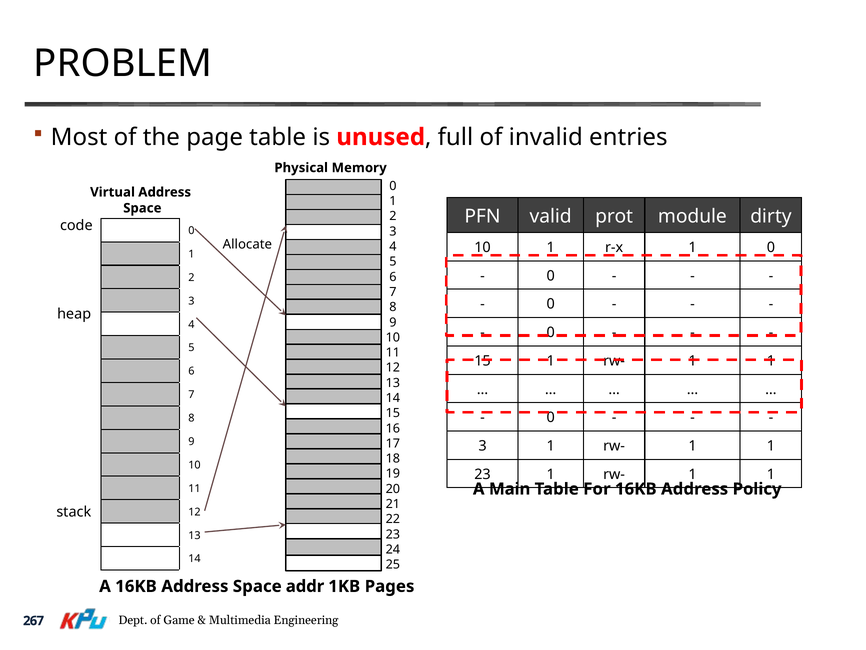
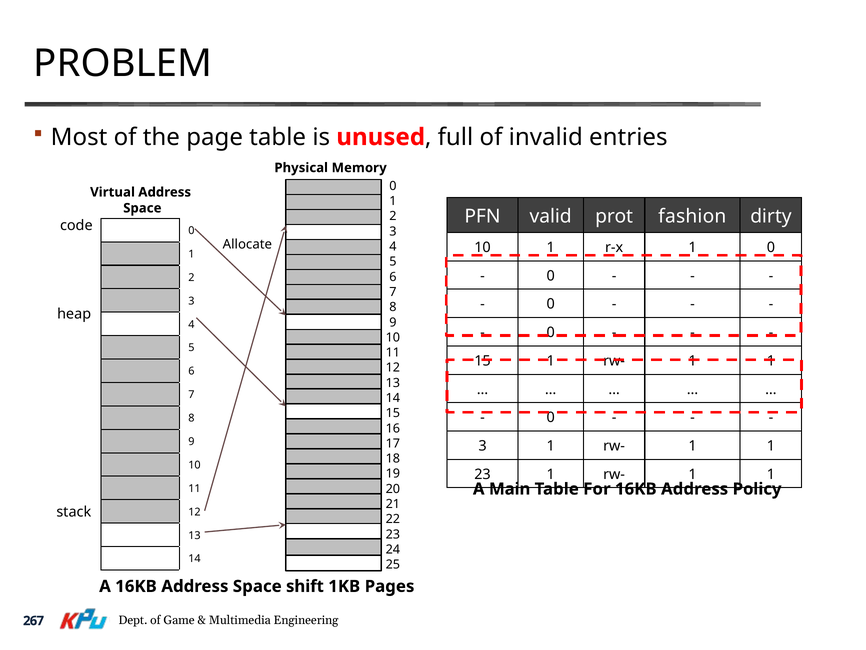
module: module -> fashion (692, 216)
addr: addr -> shift (305, 586)
